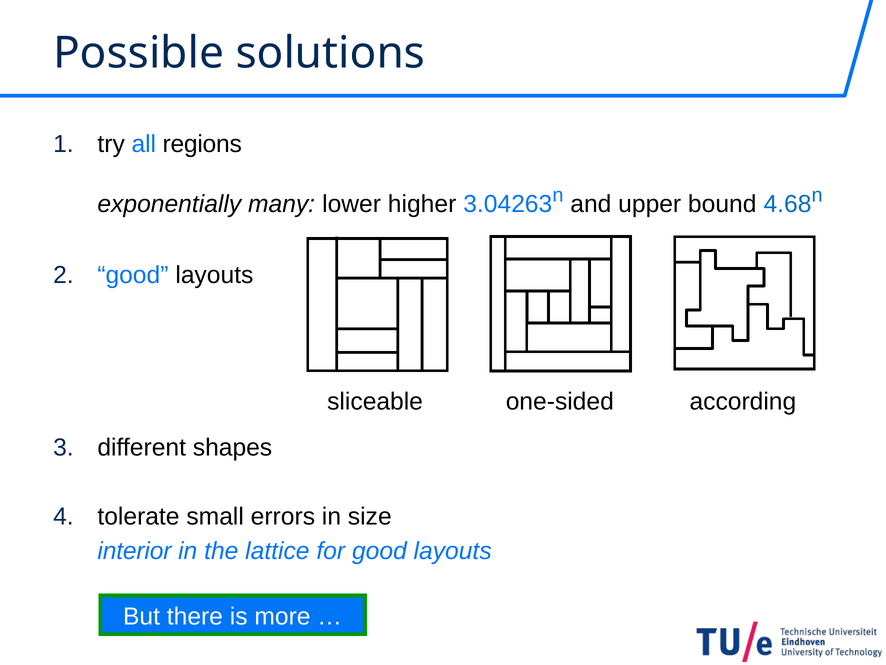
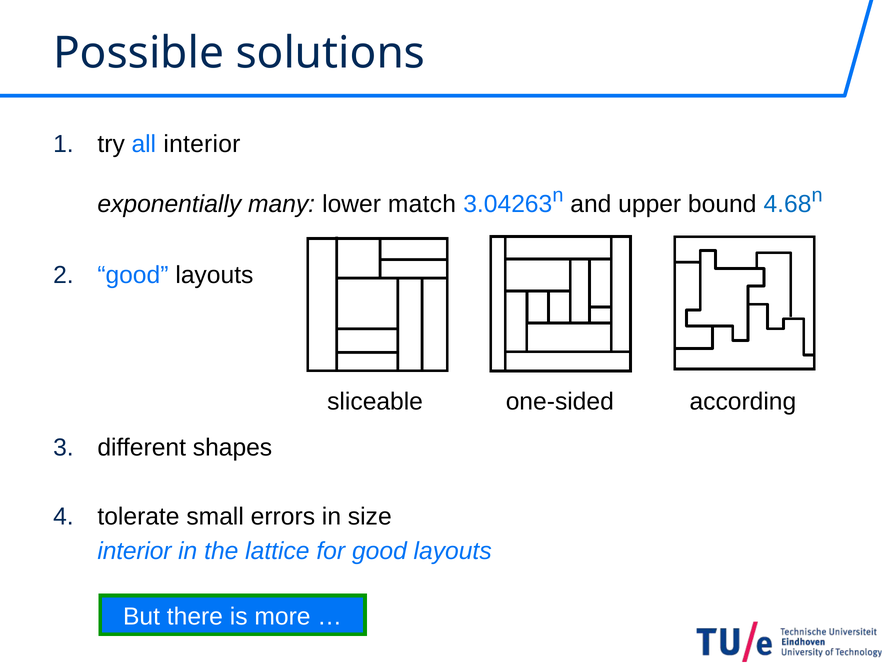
all regions: regions -> interior (202, 144)
higher: higher -> match (422, 204)
